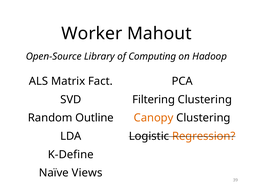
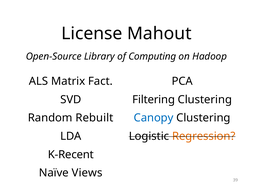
Worker: Worker -> License (92, 34)
Outline: Outline -> Rebuilt (94, 118)
Canopy colour: orange -> blue (154, 118)
K-Define: K-Define -> K-Recent (71, 155)
